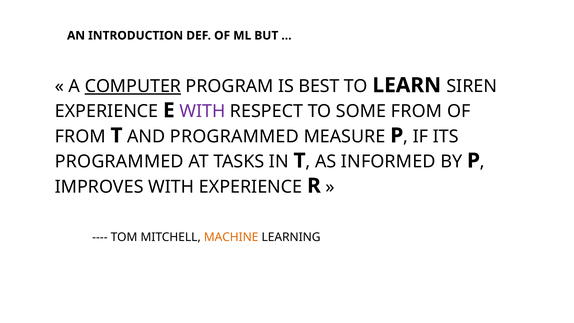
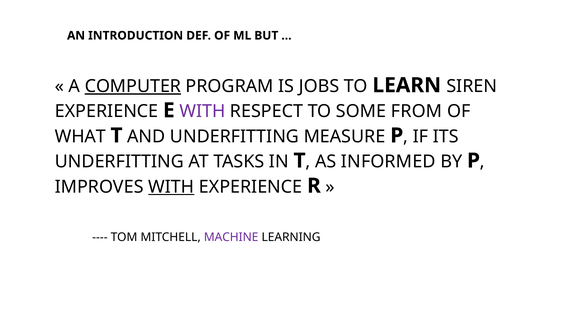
BEST: BEST -> JOBS (319, 86)
FROM: FROM -> WHAT (80, 136)
AND PROGRAMMED: PROGRAMMED -> UNDERFITTING (235, 136)
PROGRAMMED: PROGRAMMED -> UNDERFITTING (119, 162)
WITH underline: none -> present (171, 187)
MACHINE colour: orange -> purple (231, 237)
